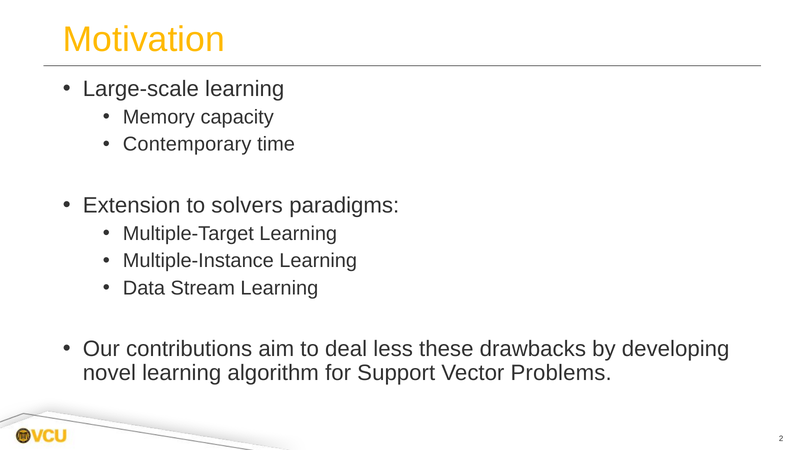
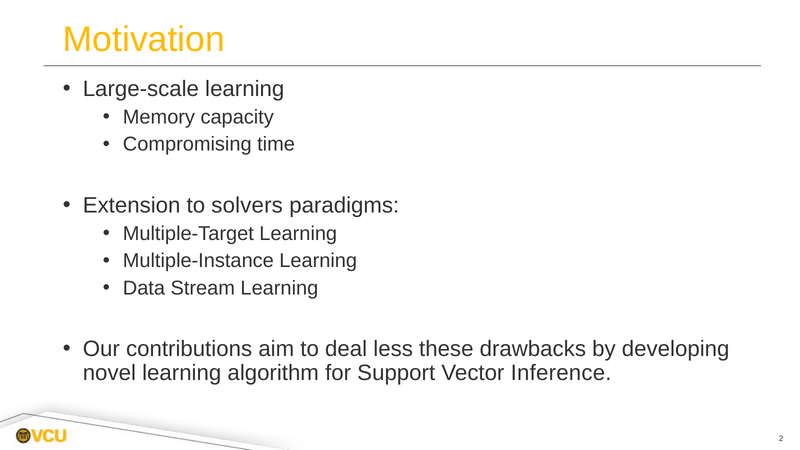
Contemporary: Contemporary -> Compromising (187, 144)
Problems: Problems -> Inference (561, 373)
